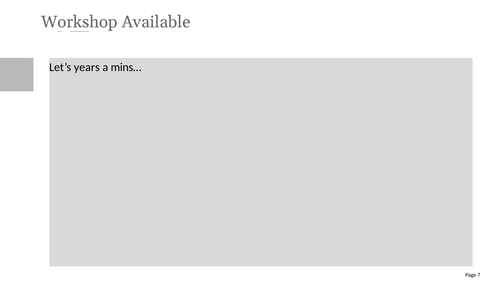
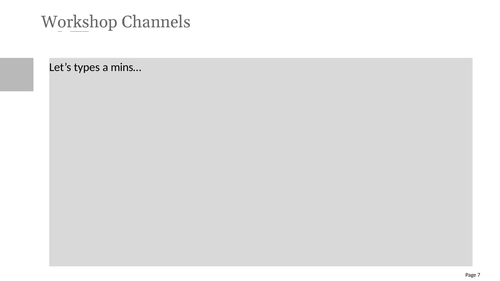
Available: Available -> Channels (156, 22)
years: years -> types (87, 67)
